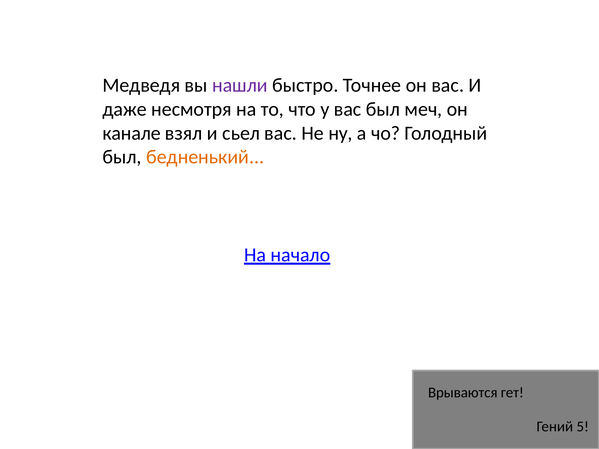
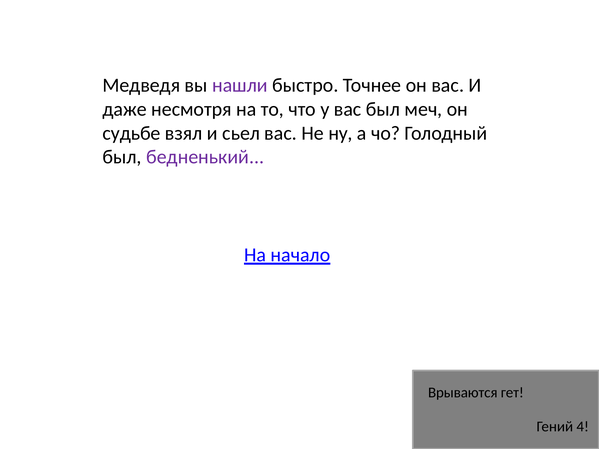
канале: канале -> судьбе (132, 133)
бедненький colour: orange -> purple (205, 157)
5: 5 -> 4 (583, 427)
